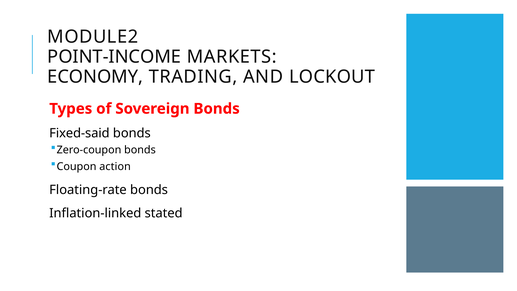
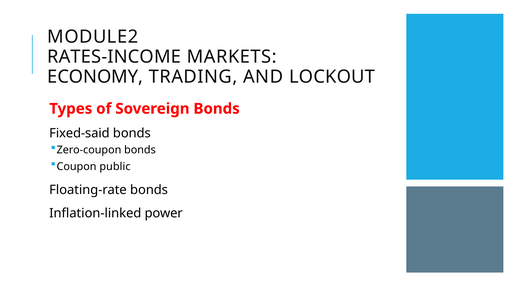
POINT-INCOME: POINT-INCOME -> RATES-INCOME (114, 57)
action: action -> public (115, 166)
stated: stated -> power (164, 213)
